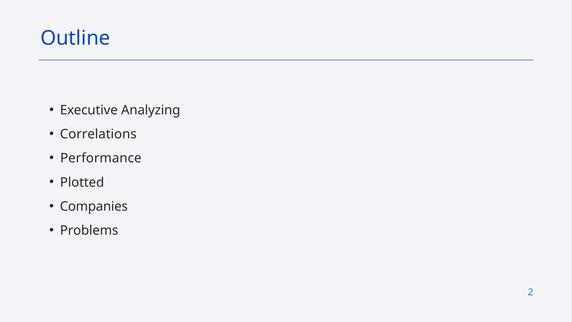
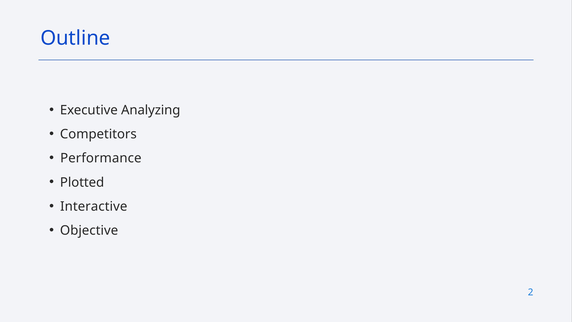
Correlations: Correlations -> Competitors (98, 134)
Companies: Companies -> Interactive (94, 206)
Problems: Problems -> Objective (89, 230)
